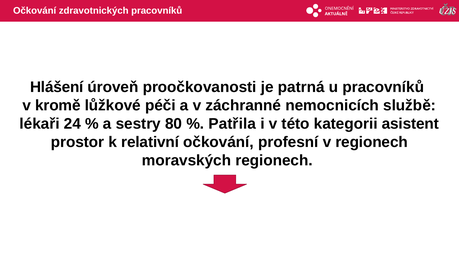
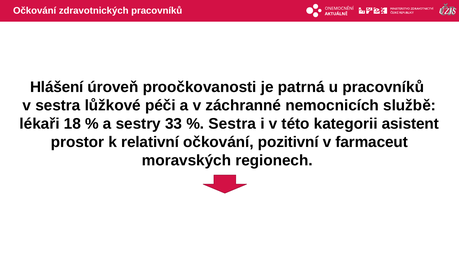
v kromě: kromě -> sestra (58, 105)
24: 24 -> 18 (72, 124)
80: 80 -> 33 (174, 124)
Patřila: Patřila -> Sestra (232, 124)
profesní: profesní -> pozitivní (288, 142)
v regionech: regionech -> farmaceut (372, 142)
